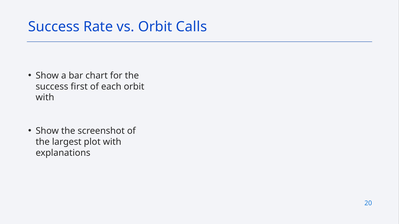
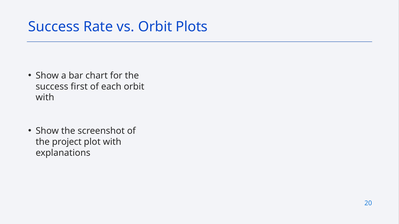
Calls: Calls -> Plots (192, 27)
largest: largest -> project (67, 142)
